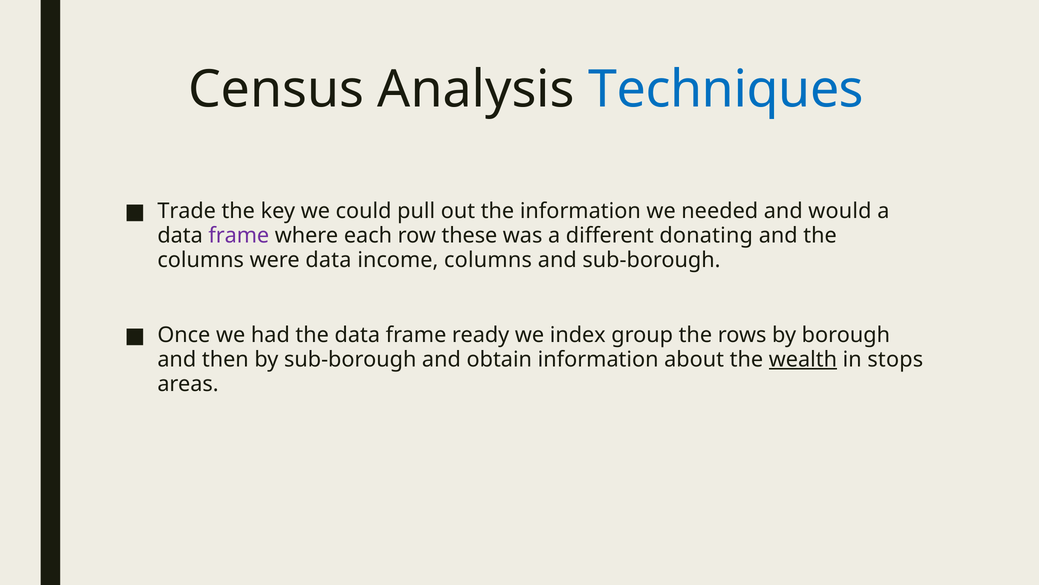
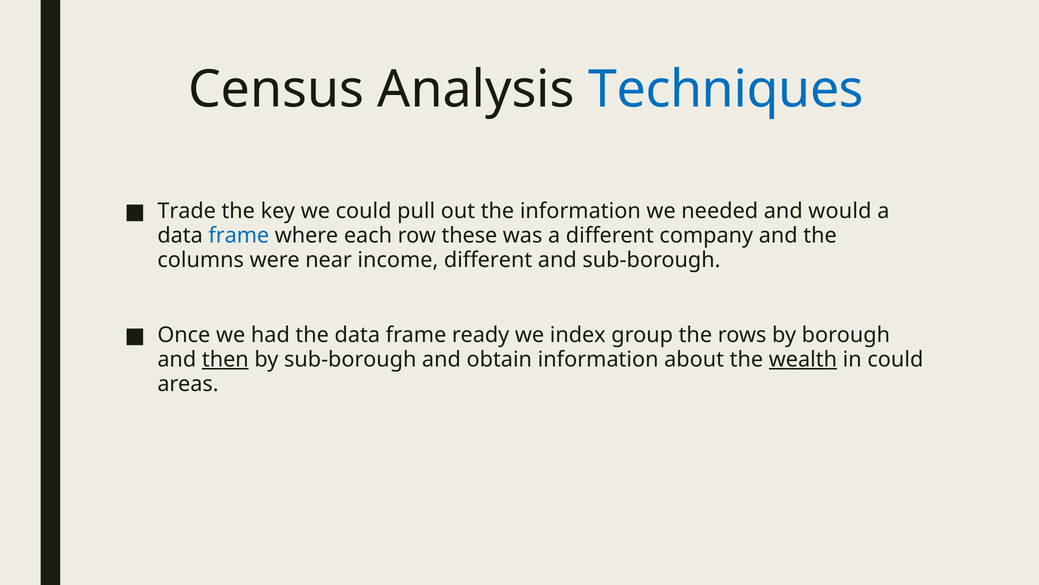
frame colour: purple -> blue (239, 236)
donating: donating -> company (706, 236)
were data: data -> near (329, 260)
income columns: columns -> different (488, 260)
then underline: none -> present (225, 359)
in stops: stops -> could (895, 359)
